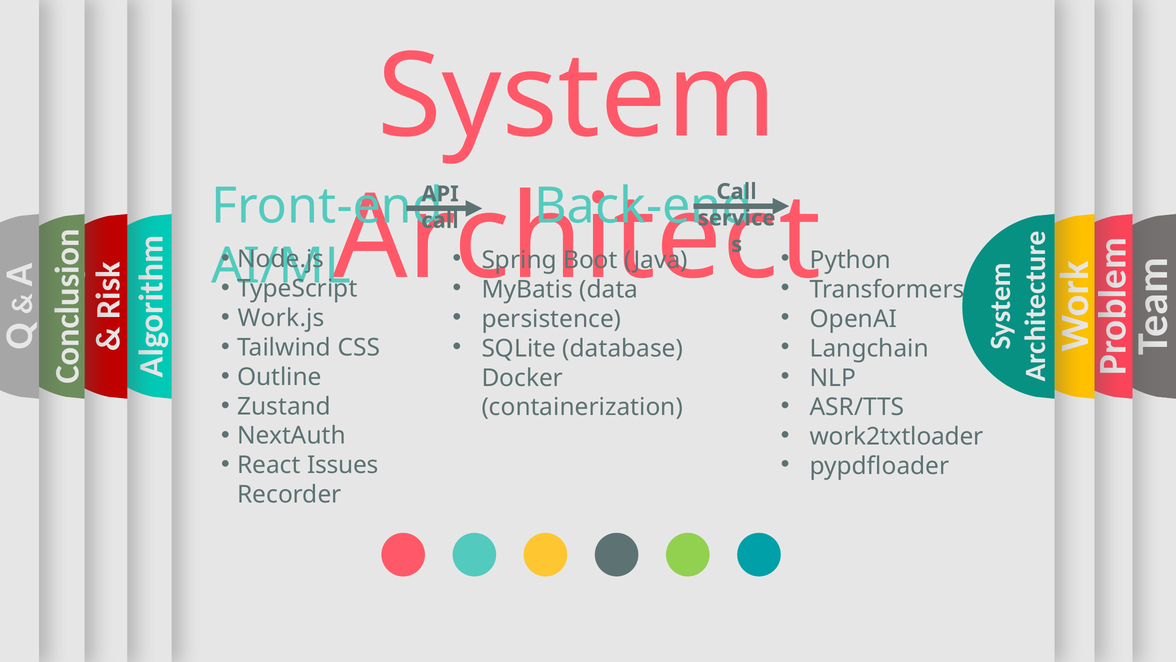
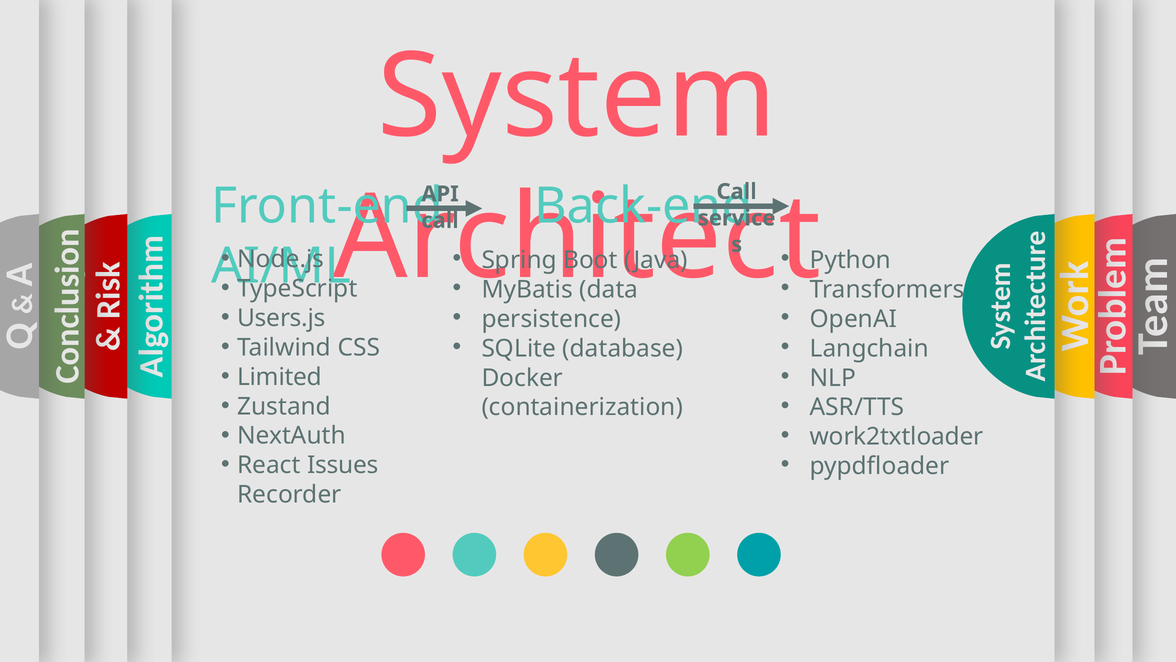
Work.js: Work.js -> Users.js (281, 318)
Outline: Outline -> Limited (280, 377)
